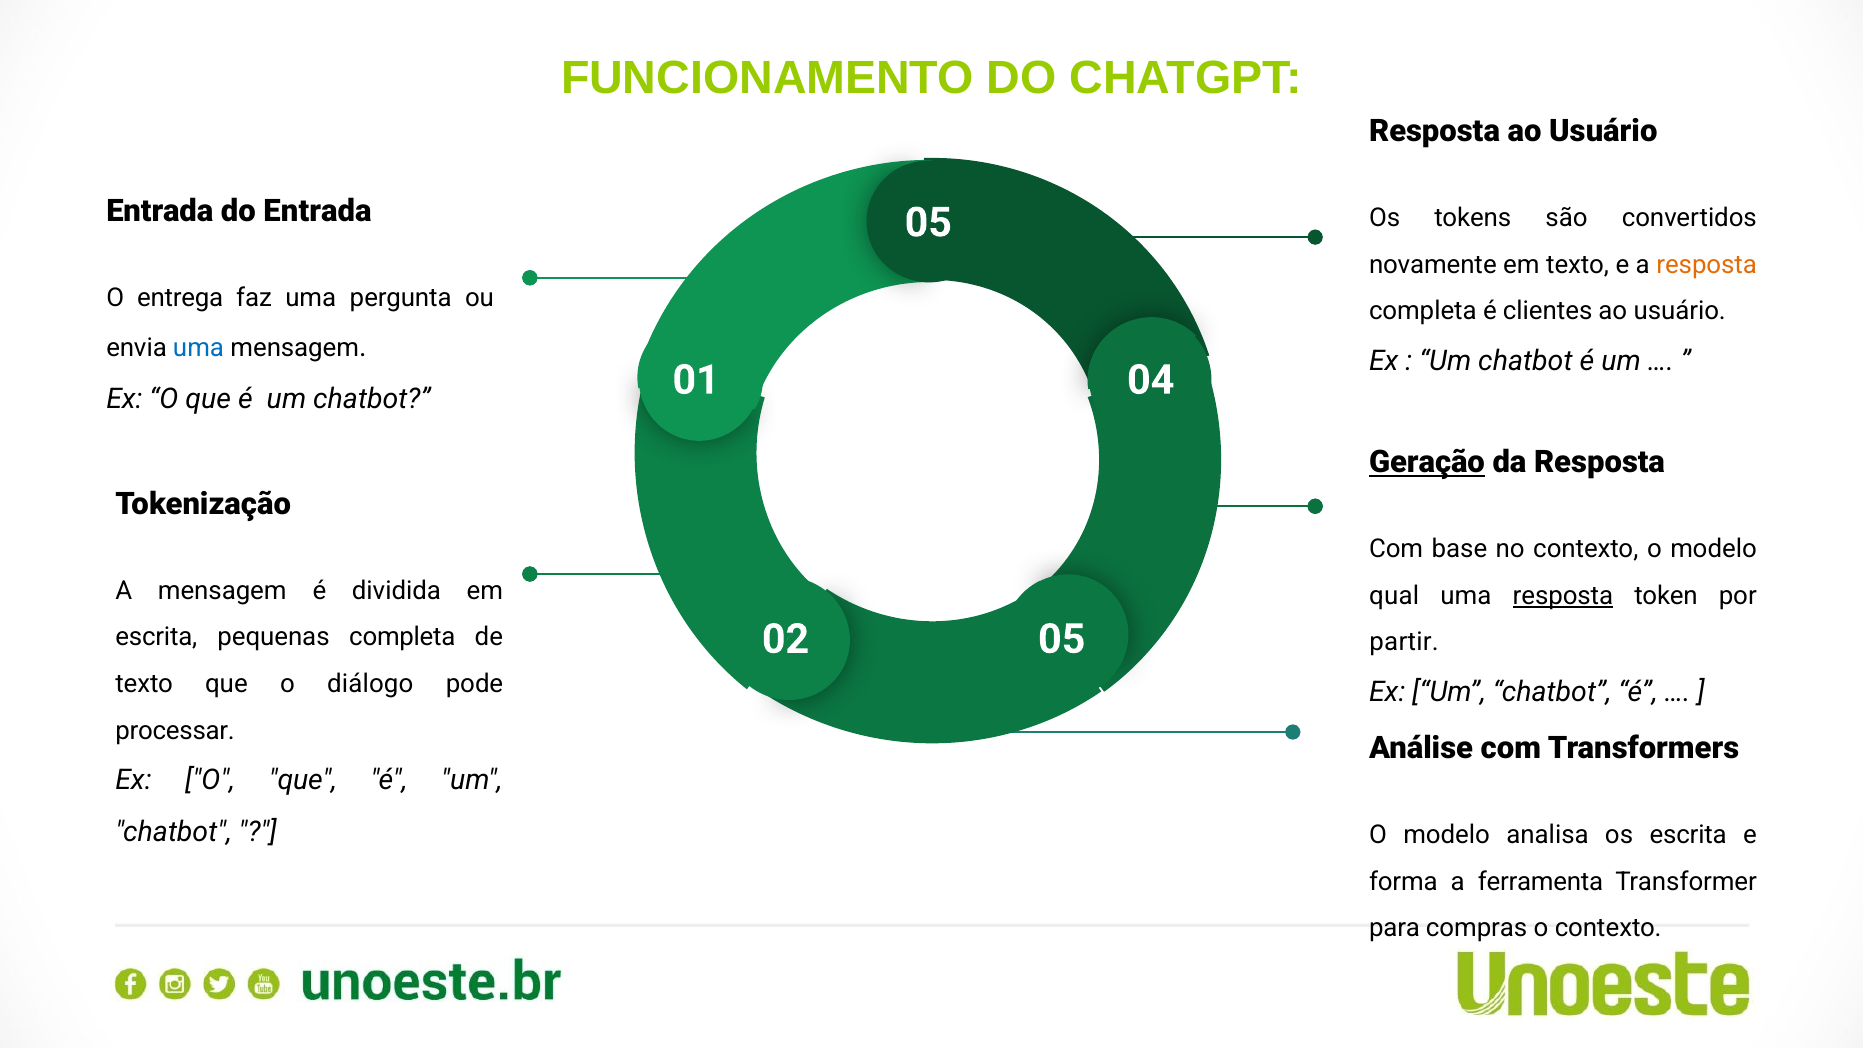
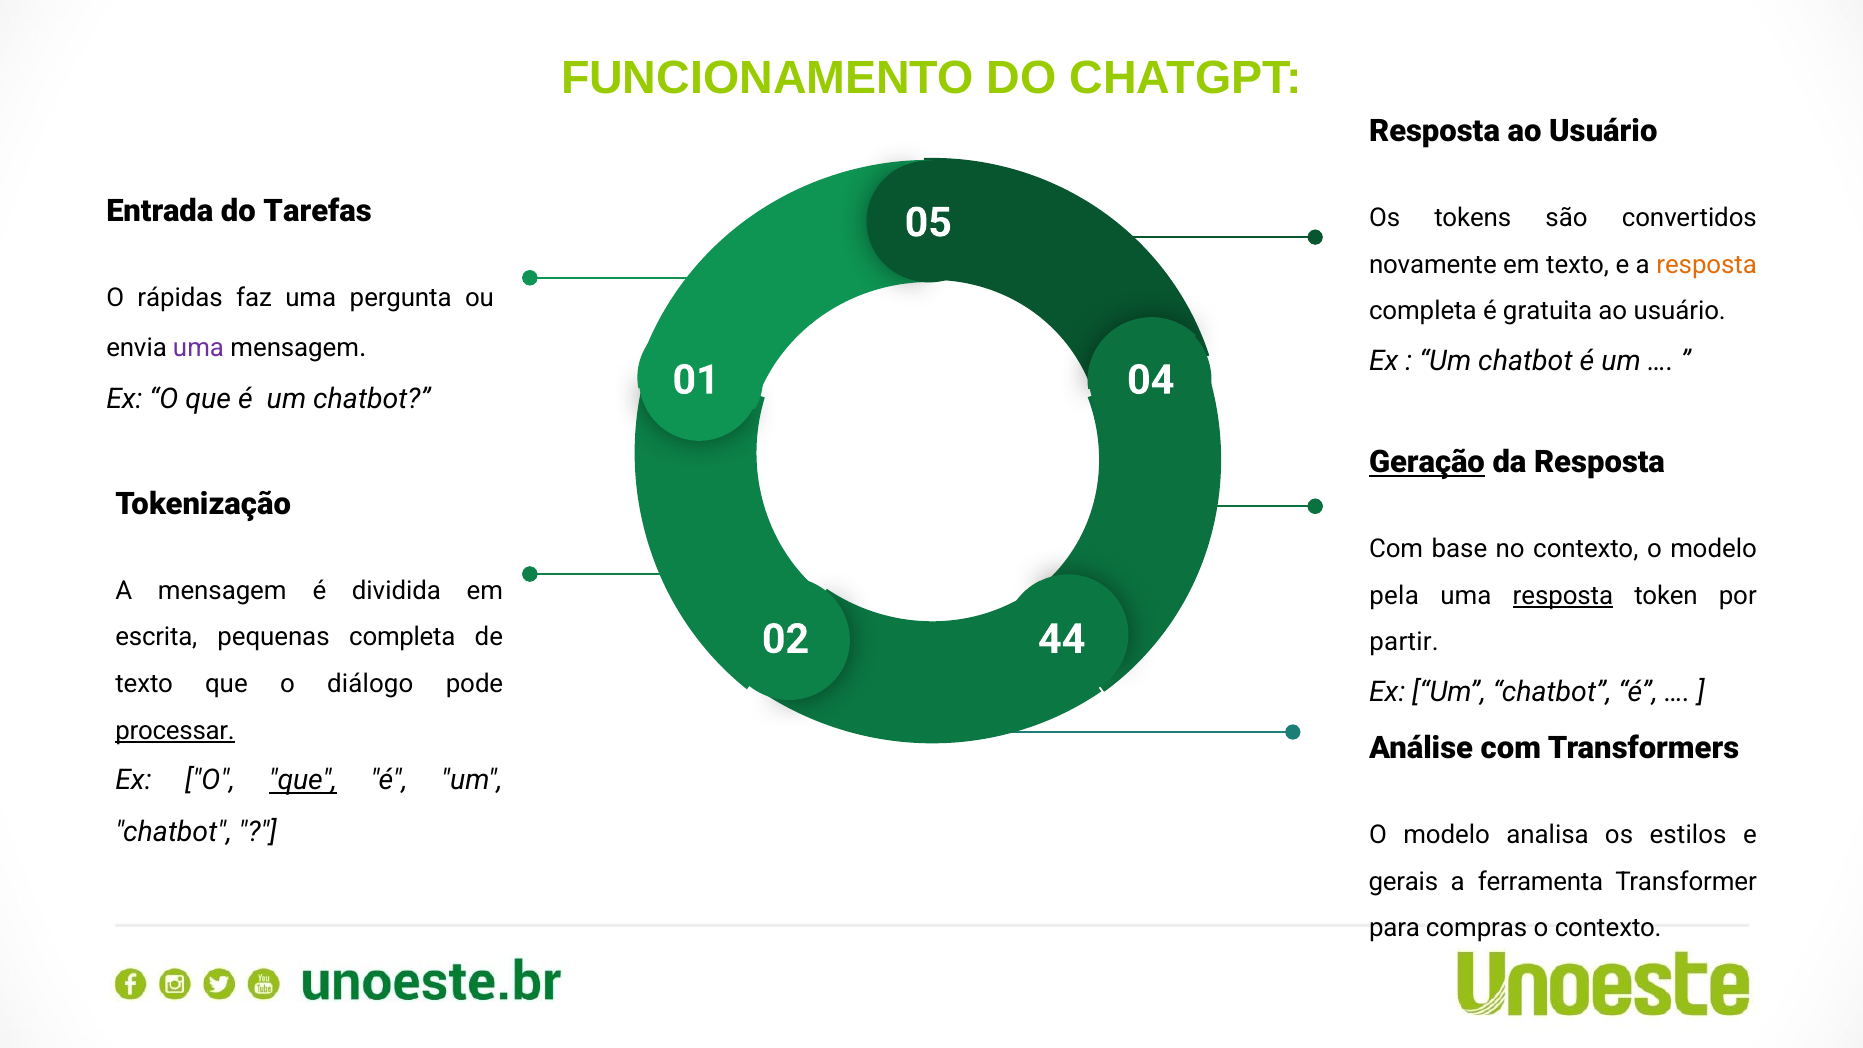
do Entrada: Entrada -> Tarefas (318, 211)
entrega: entrega -> rápidas (180, 298)
clientes: clientes -> gratuita (1548, 311)
uma colour: blue -> purple (199, 348)
qual: qual -> pela (1394, 596)
02 05: 05 -> 44 (1062, 639)
processar underline: none -> present (175, 731)
que underline: none -> present (303, 781)
os escrita: escrita -> estilos (1688, 835)
forma: forma -> gerais (1403, 882)
